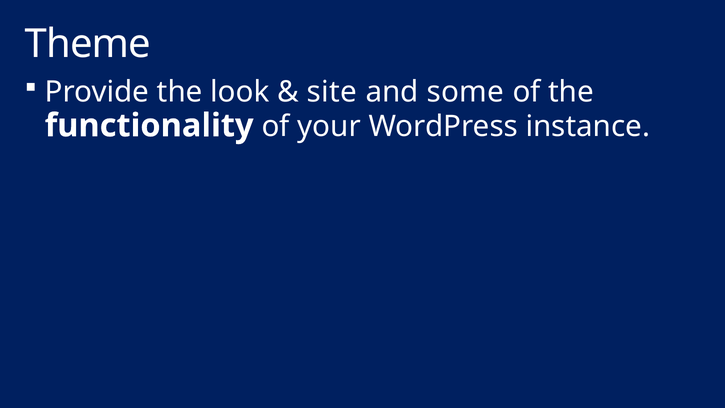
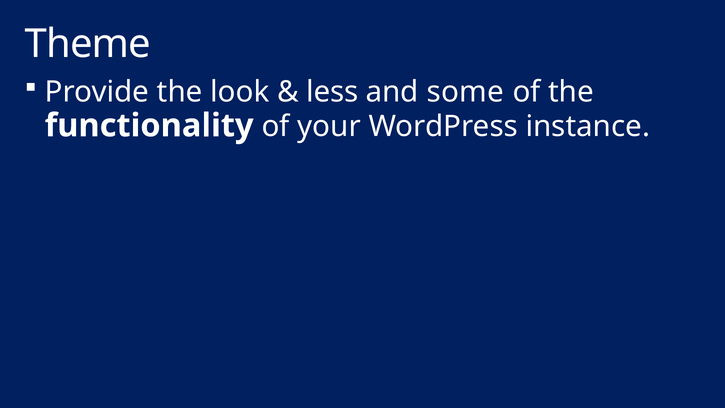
site: site -> less (332, 92)
